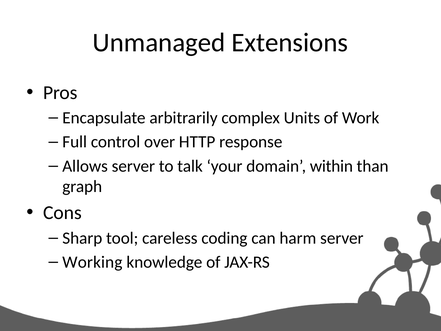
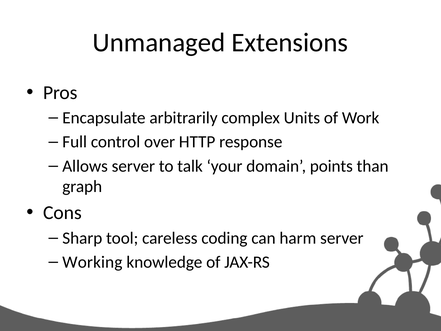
within: within -> points (331, 166)
